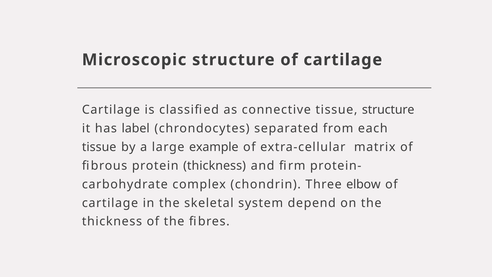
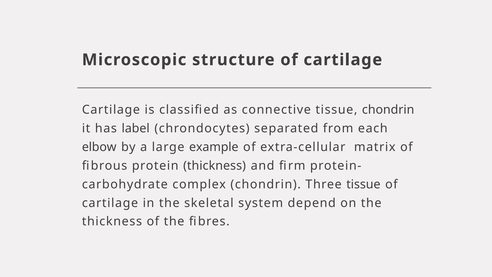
tissue structure: structure -> chondrin (388, 110)
tissue: tissue -> elbow (99, 147)
Three elbow: elbow -> tissue (363, 184)
